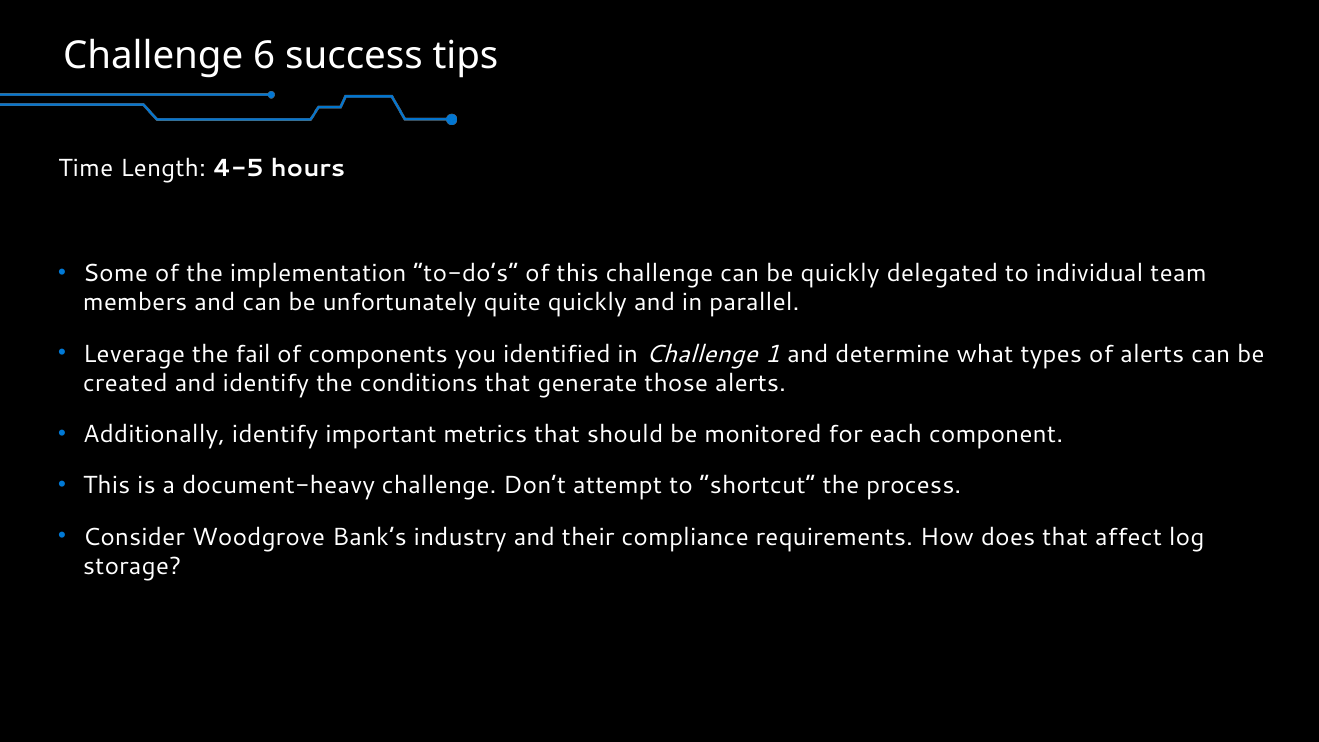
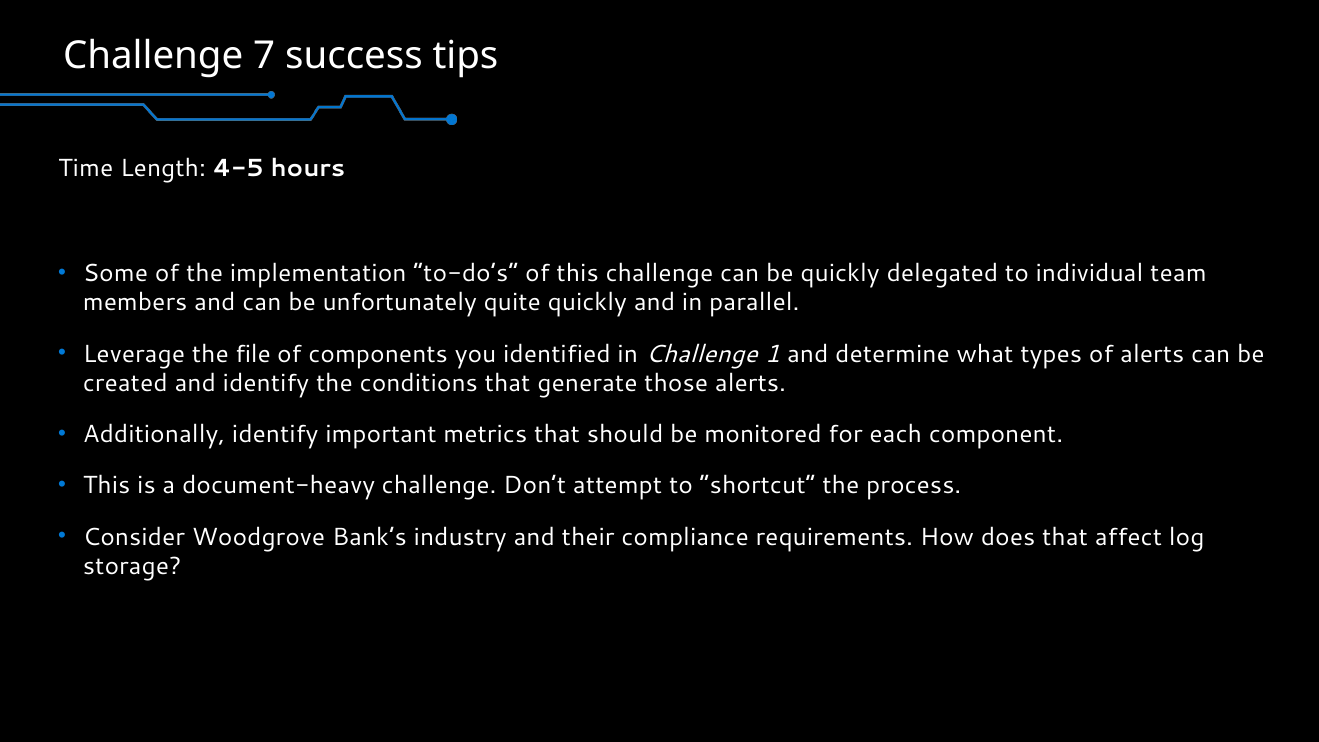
6: 6 -> 7 (264, 55)
fail: fail -> file (253, 354)
